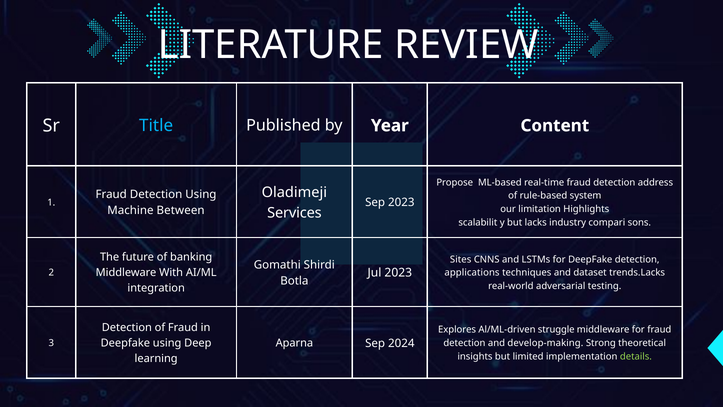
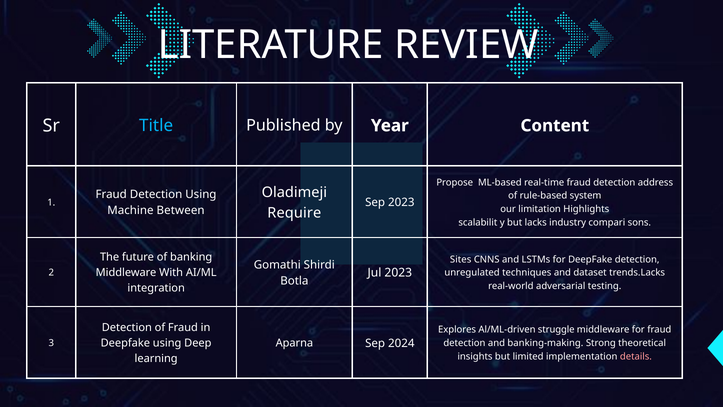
Services: Services -> Require (294, 213)
applications: applications -> unregulated (472, 273)
develop-making: develop-making -> banking-making (545, 343)
details colour: light green -> pink (636, 356)
